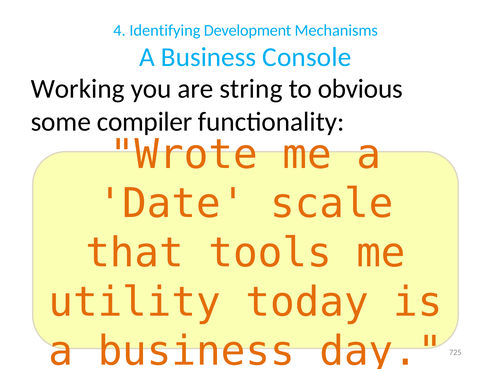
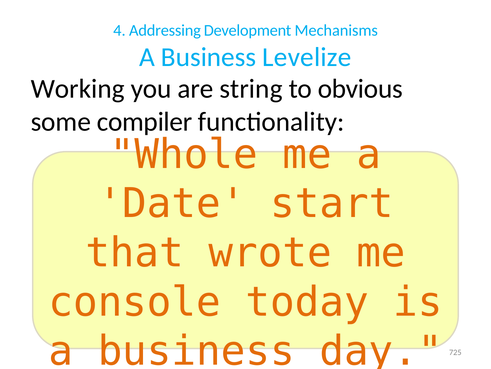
Identifying: Identifying -> Addressing (165, 30)
Console: Console -> Levelize (307, 57)
Wrote: Wrote -> Whole (184, 154)
scale: scale -> start (332, 203)
tools: tools -> wrote (270, 252)
utility: utility -> console (135, 302)
